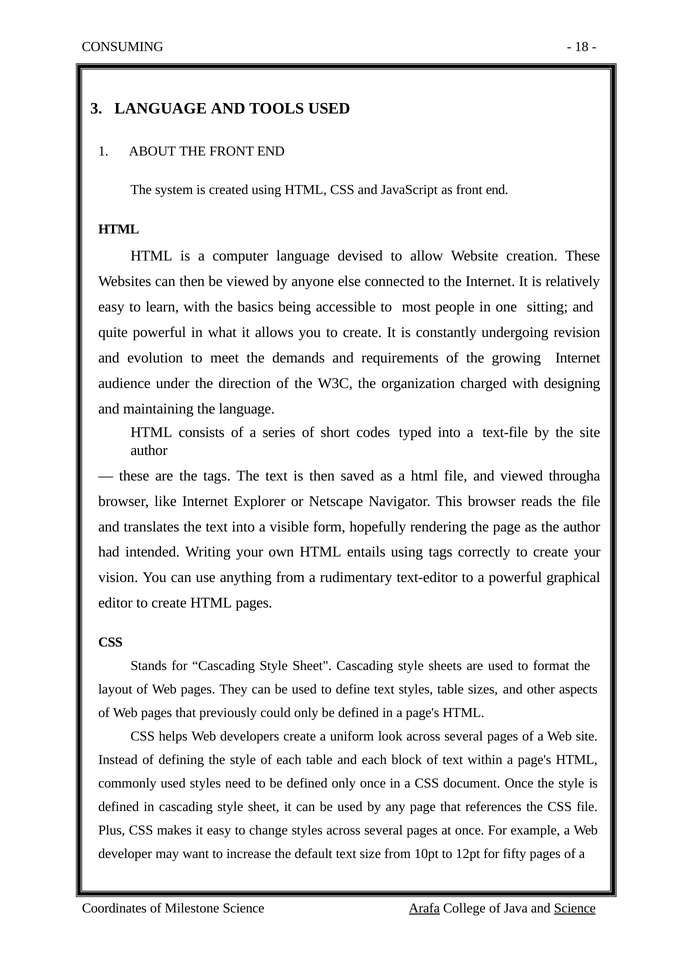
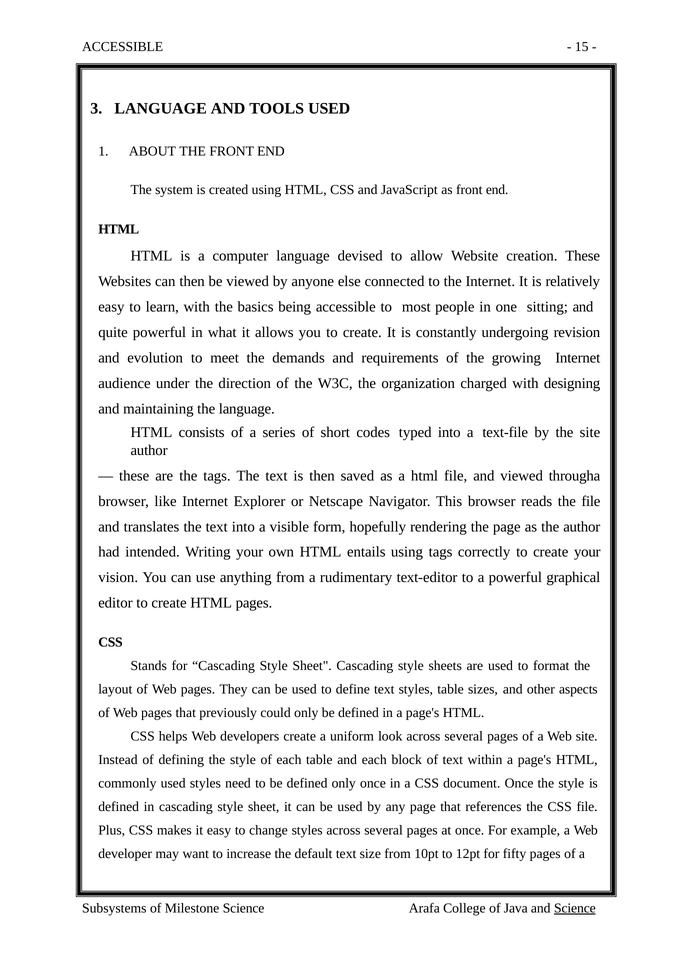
CONSUMING: CONSUMING -> ACCESSIBLE (123, 47)
18: 18 -> 15 (582, 47)
Coordinates: Coordinates -> Subsystems (114, 909)
Arafa underline: present -> none (424, 909)
